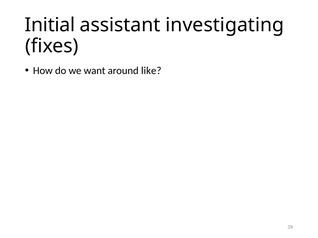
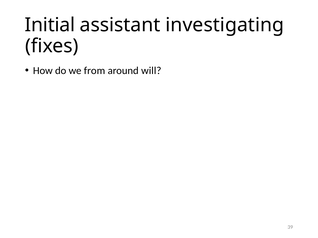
want: want -> from (95, 71)
like: like -> will (151, 71)
